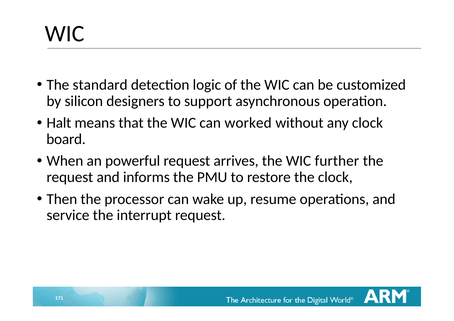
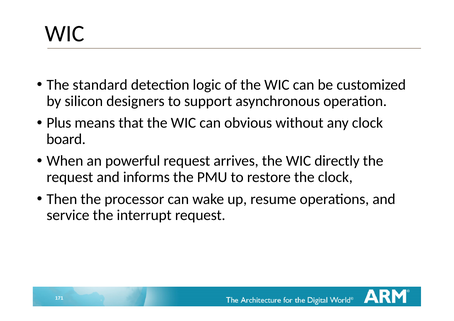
Halt: Halt -> Plus (59, 123)
worked: worked -> obvious (248, 123)
further: further -> directly (337, 161)
